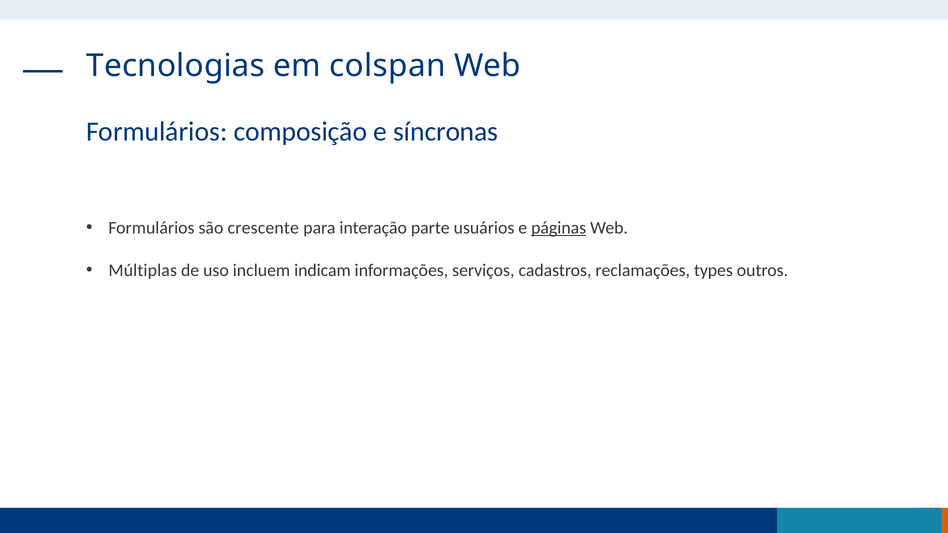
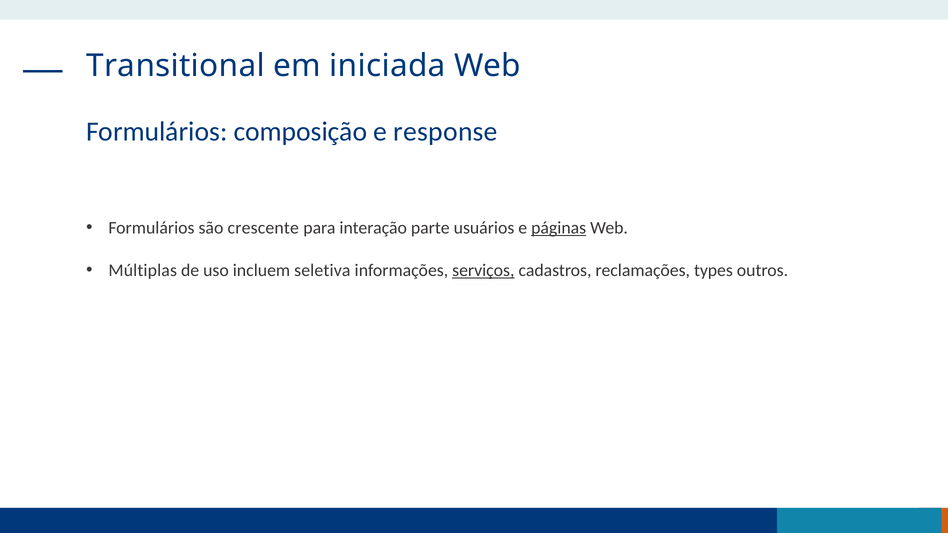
Tecnologias: Tecnologias -> Transitional (176, 66)
colspan: colspan -> iniciada (388, 66)
síncronas: síncronas -> response (446, 131)
indicam: indicam -> seletiva (322, 271)
serviços underline: none -> present (483, 271)
